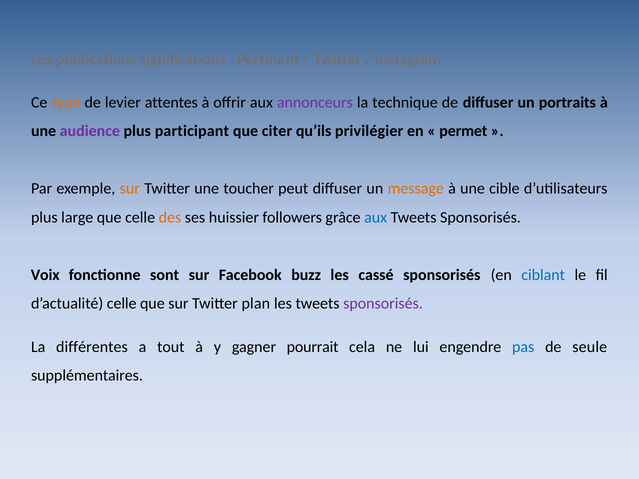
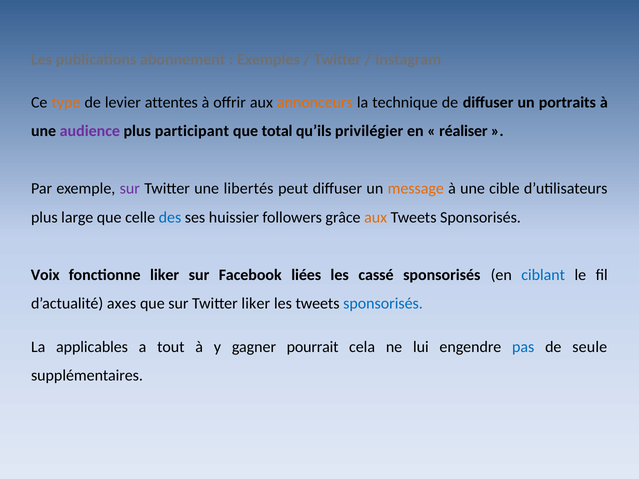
significations: significations -> abonnement (183, 59)
Pertinent: Pertinent -> Exemples (268, 59)
annonceurs colour: purple -> orange (315, 102)
citer: citer -> total (277, 131)
permet: permet -> réaliser (463, 131)
sur colour: orange -> purple (130, 189)
toucher: toucher -> libertés (249, 189)
des colour: orange -> blue (170, 217)
aux colour: blue -> orange (376, 217)
fonctionne sont: sont -> liker (165, 275)
buzz: buzz -> liées (306, 275)
d’actualité celle: celle -> axes (122, 304)
Twitter plan: plan -> liker (256, 304)
sponsorisés colour: purple -> blue (383, 304)
différentes: différentes -> applicables (92, 347)
